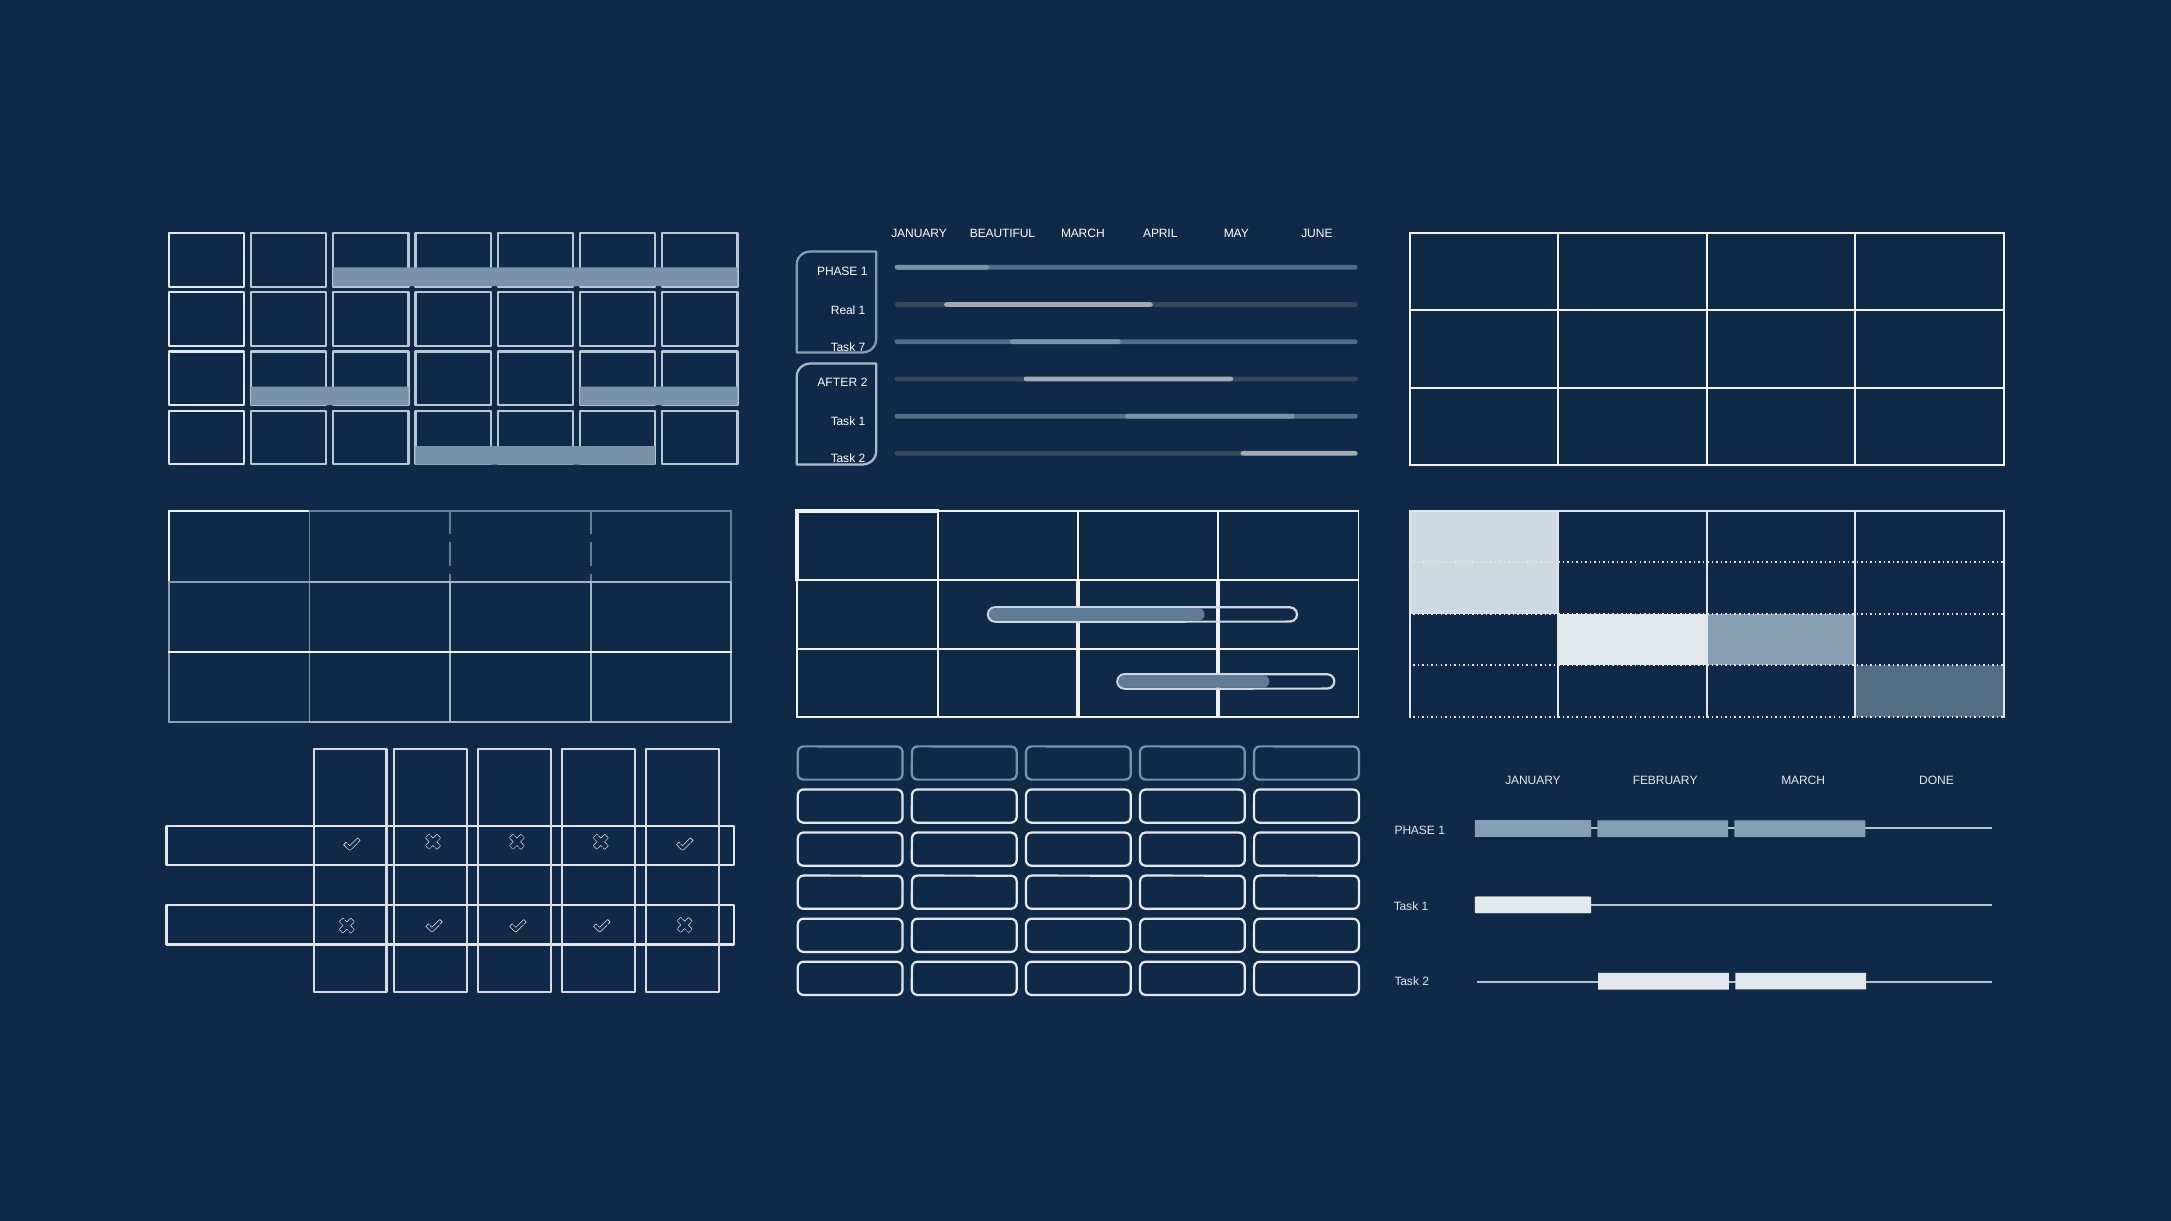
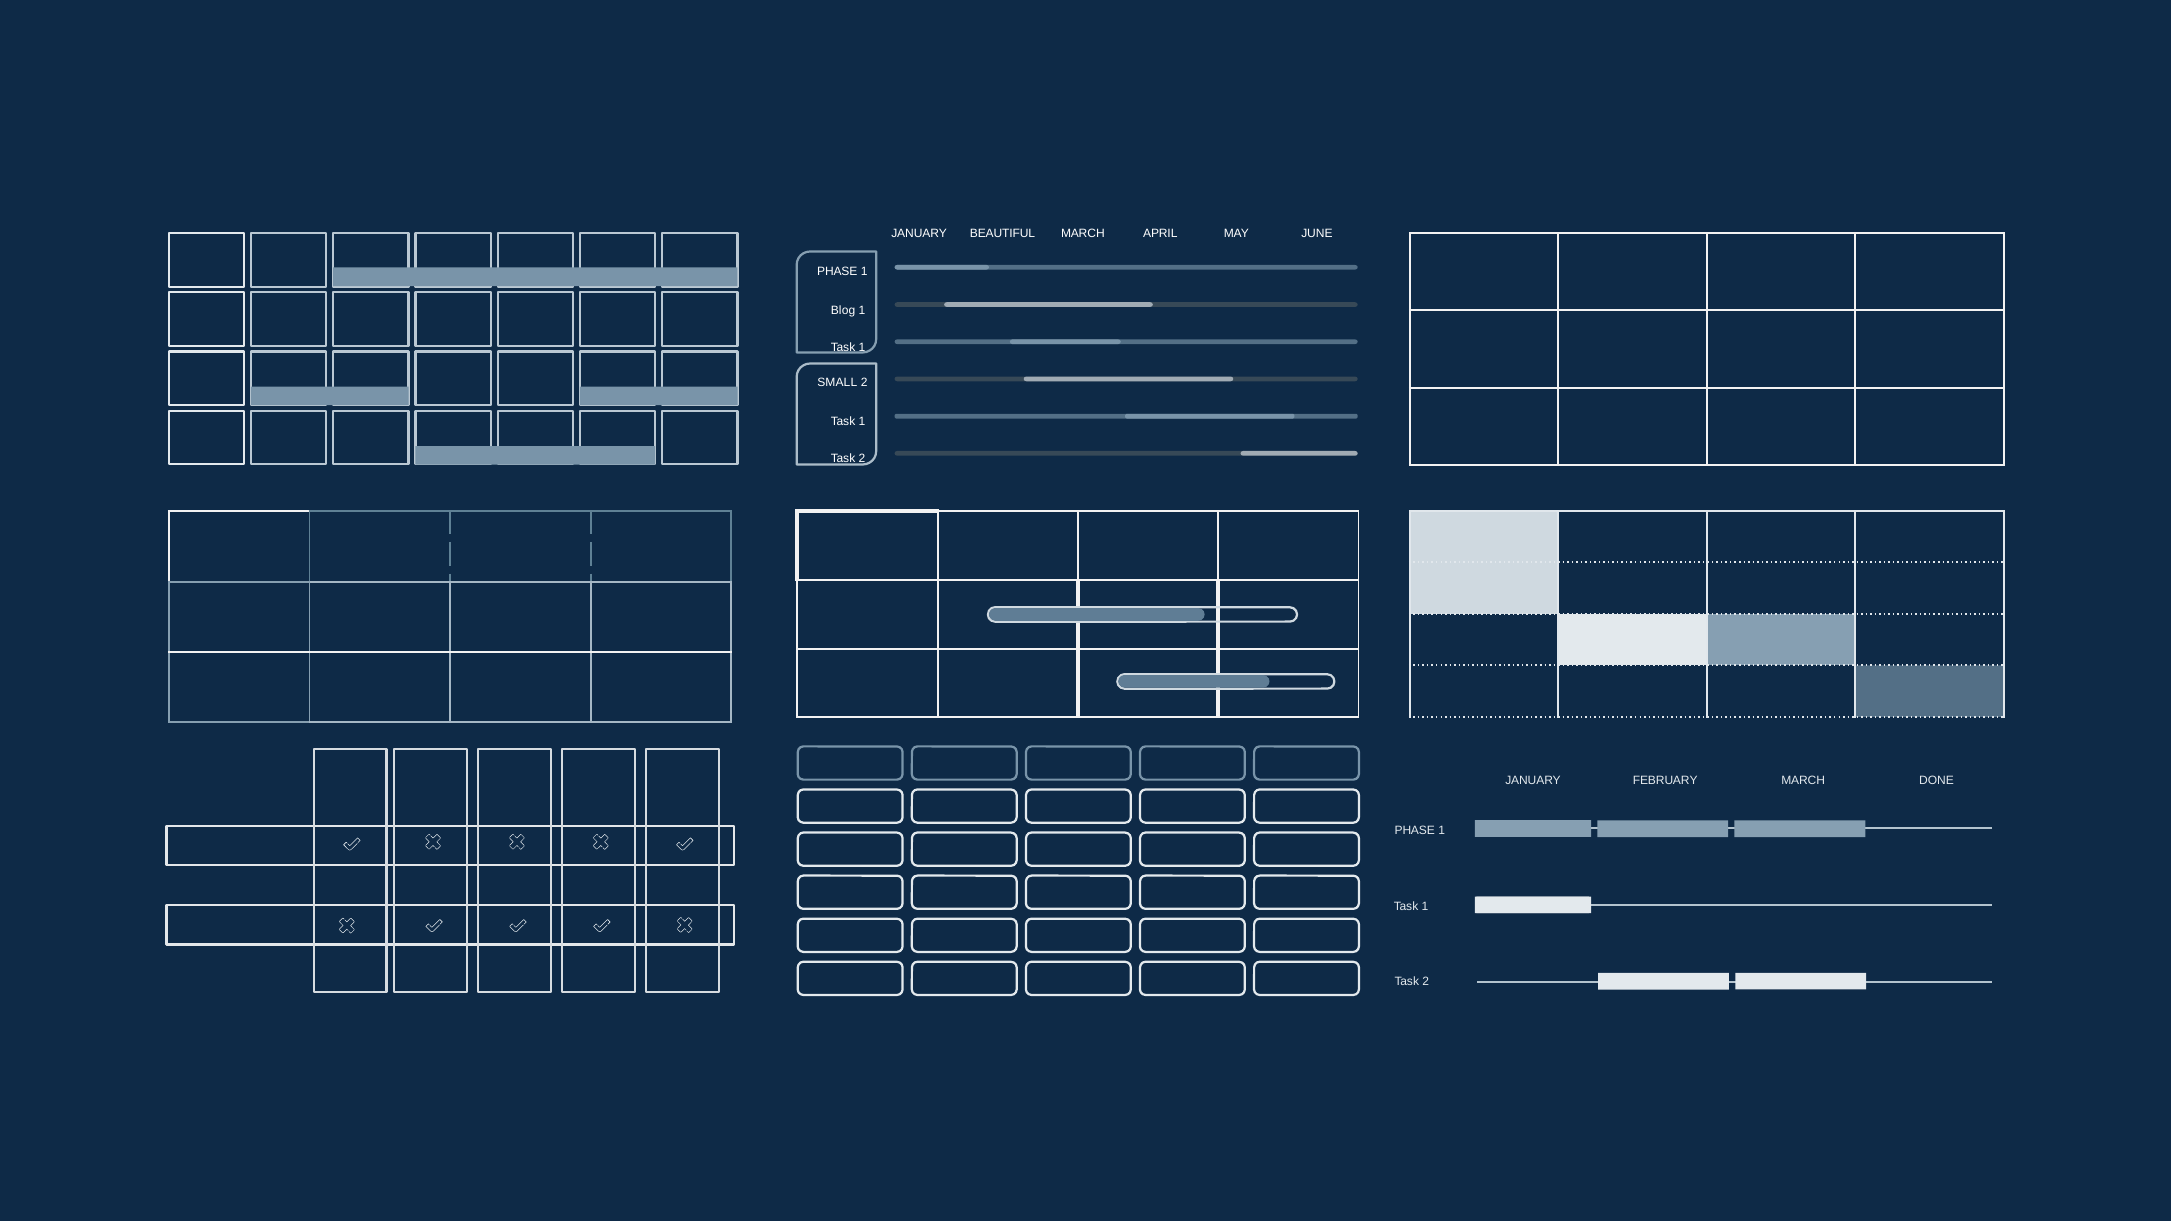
Real: Real -> Blog (843, 310)
7: 7 -> 1 (862, 347)
AFTER: AFTER -> SMALL (837, 382)
